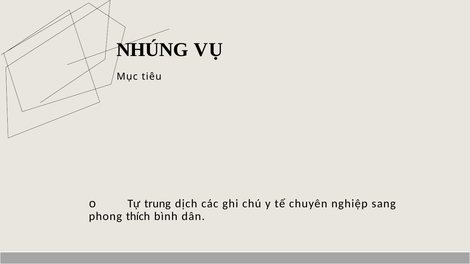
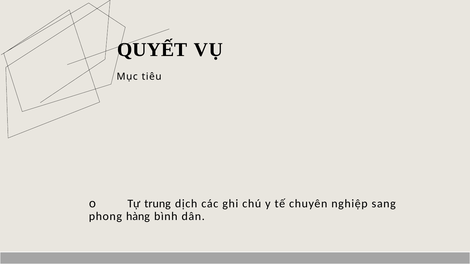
NHÚNG: NHÚNG -> QUYẾT (152, 50)
thích: thích -> hàng (138, 217)
